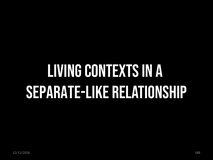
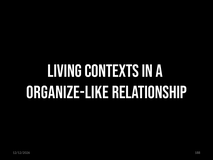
SEPARATE-LIKE: SEPARATE-LIKE -> ORGANIZE-LIKE (68, 92)
